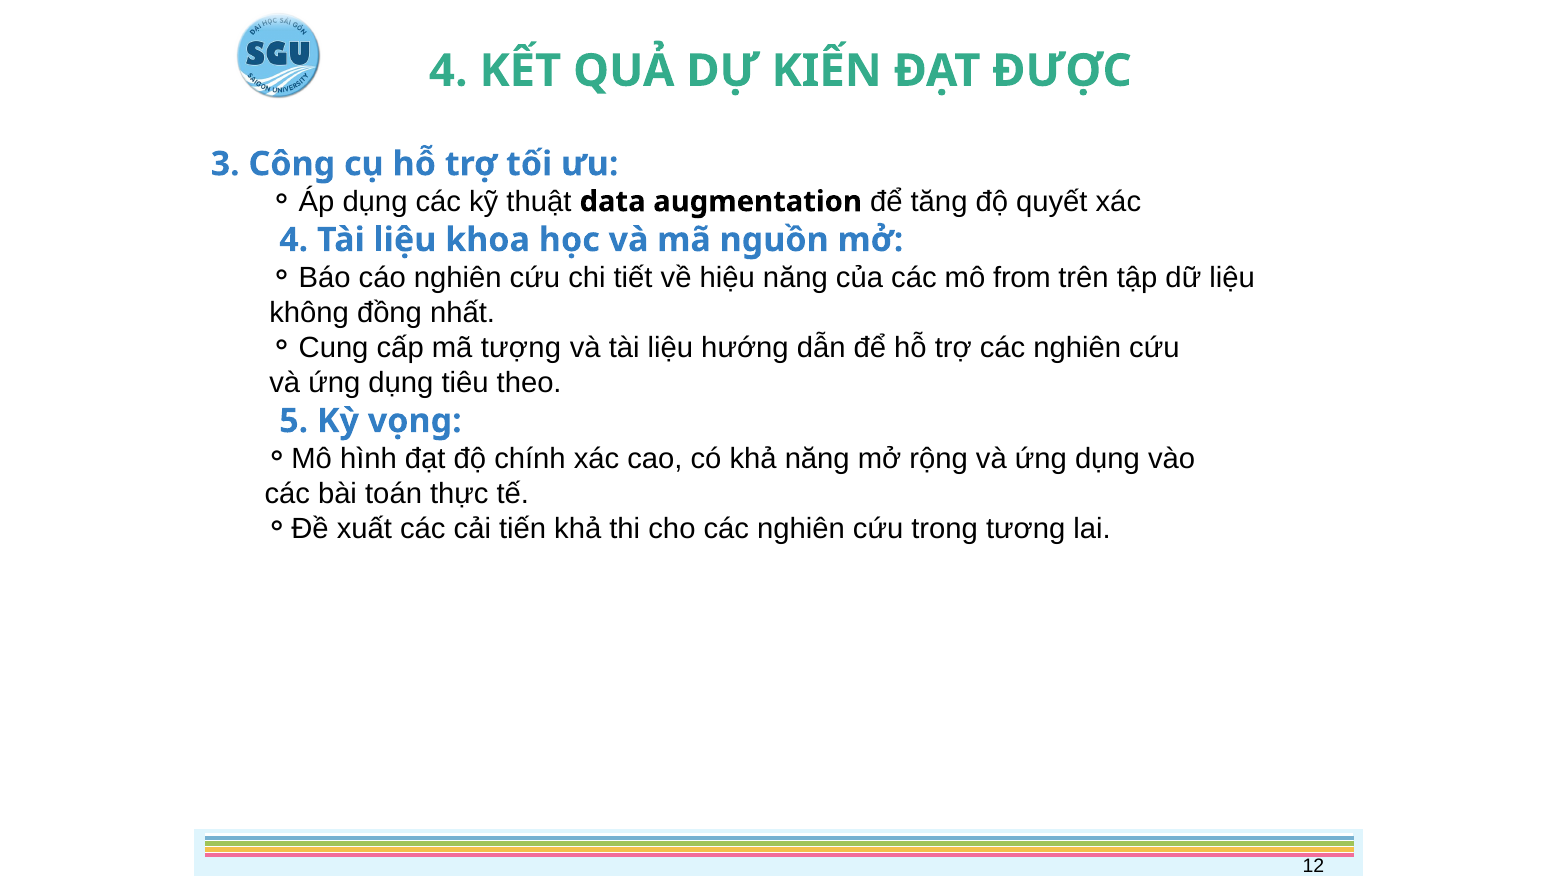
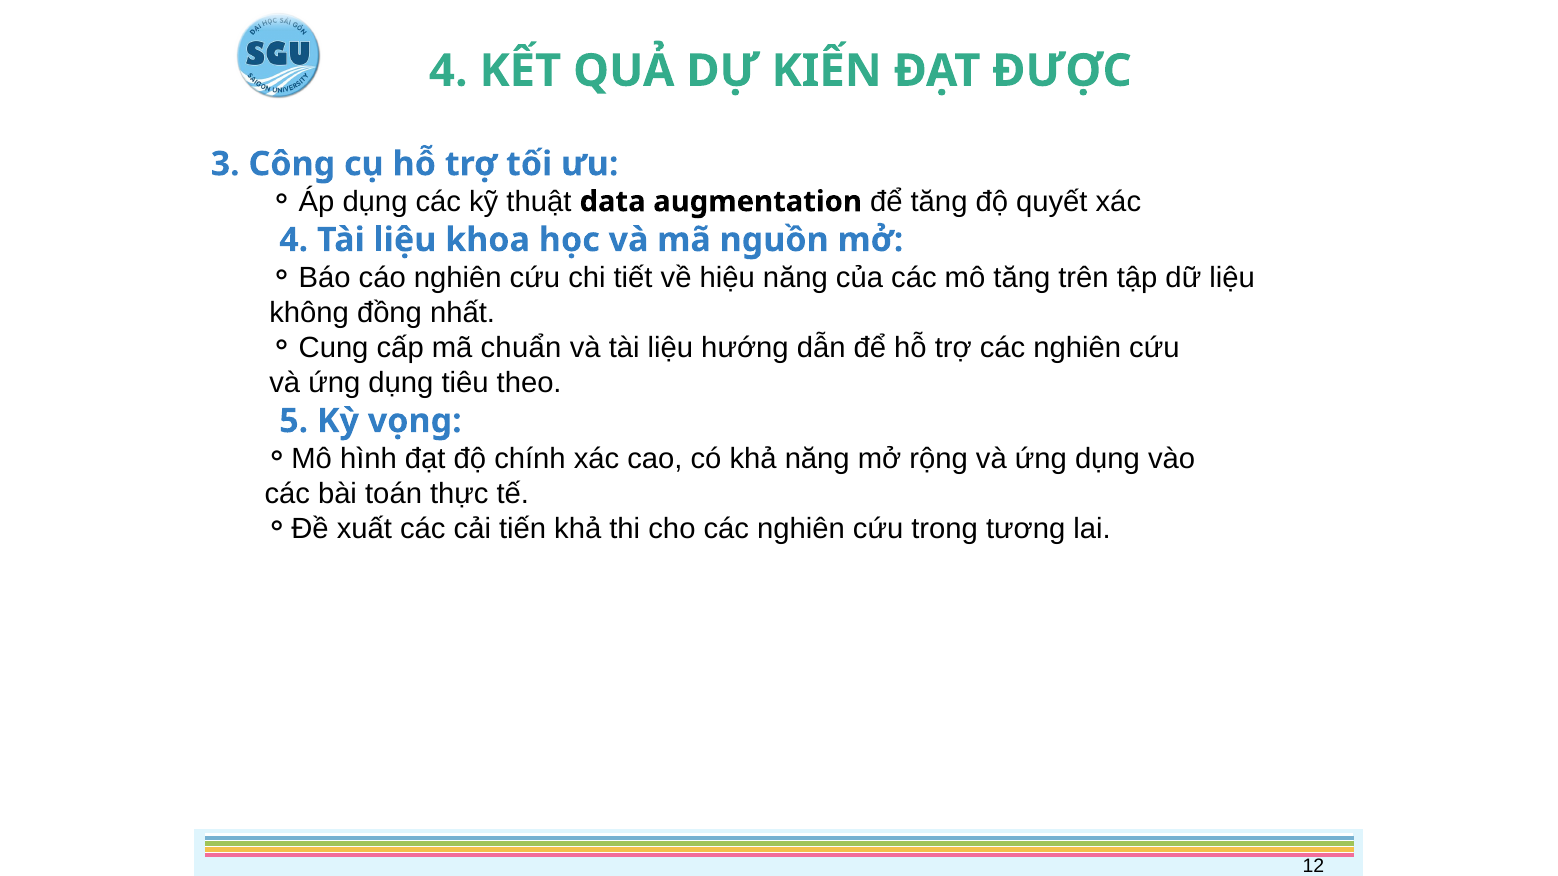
mô from: from -> tăng (1022, 278)
tượng: tượng -> chuẩn (521, 348)
